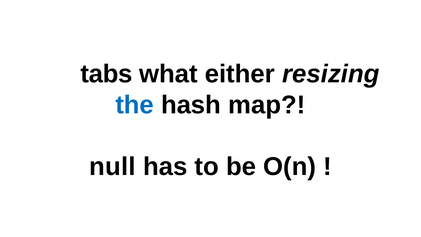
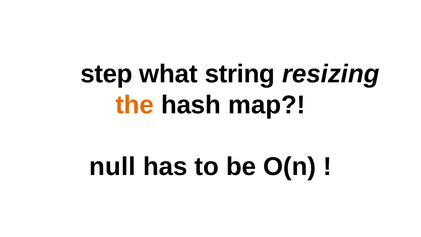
tabs: tabs -> step (106, 74)
either: either -> string (240, 74)
the colour: blue -> orange (135, 105)
